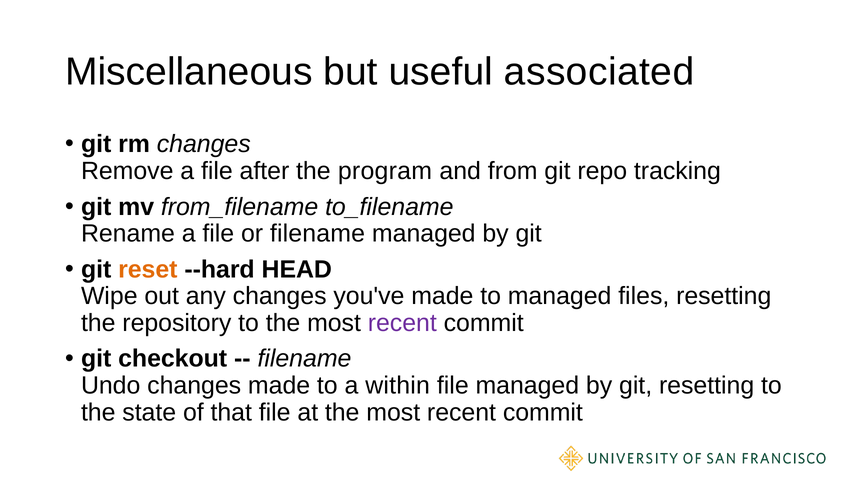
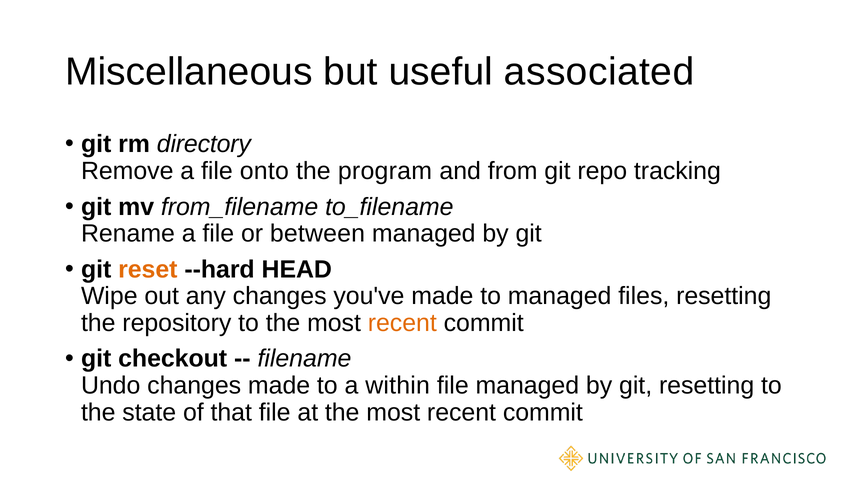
rm changes: changes -> directory (204, 144)
after: after -> onto (264, 171)
or filename: filename -> between (317, 234)
recent colour: purple -> orange (402, 323)
